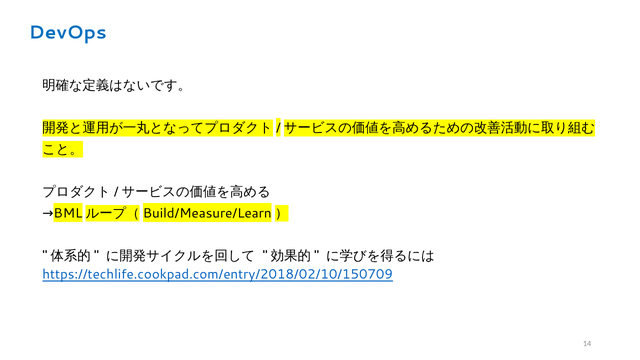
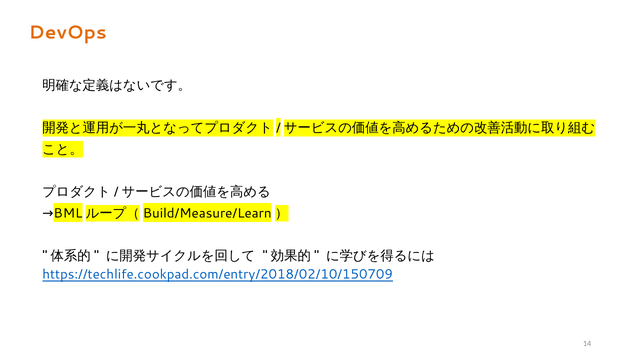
DevOps colour: blue -> orange (68, 32)
